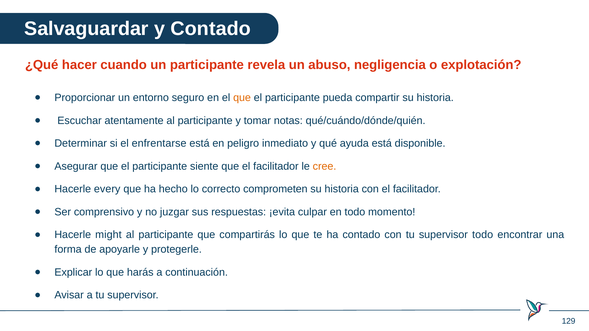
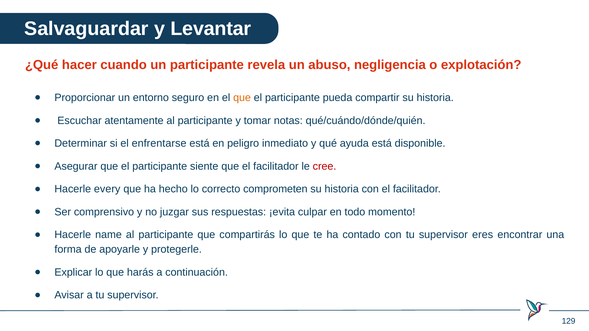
y Contado: Contado -> Levantar (211, 29)
cree colour: orange -> red (325, 166)
might: might -> name (109, 235)
supervisor todo: todo -> eres (483, 235)
